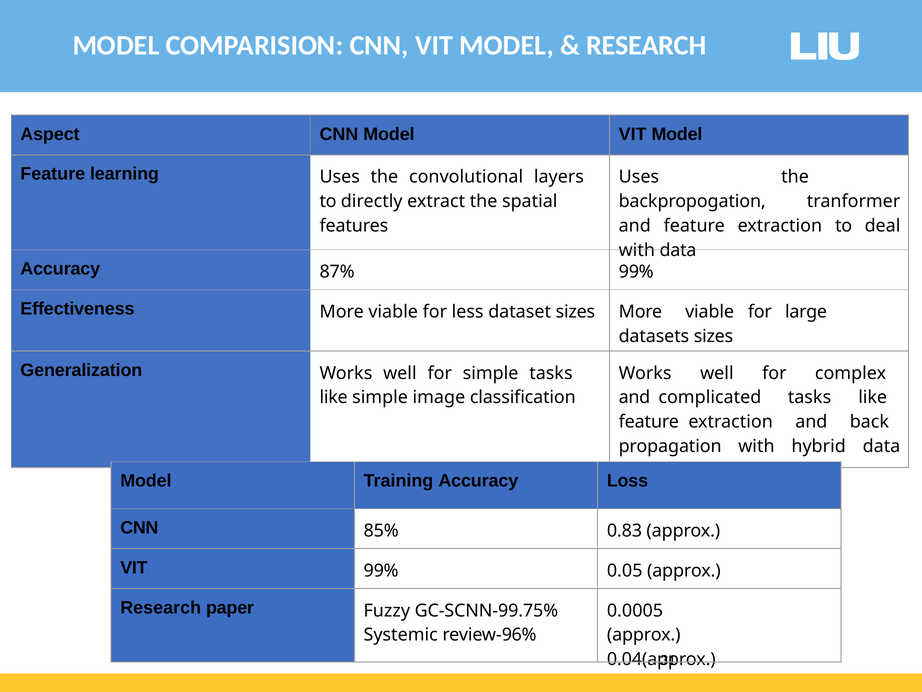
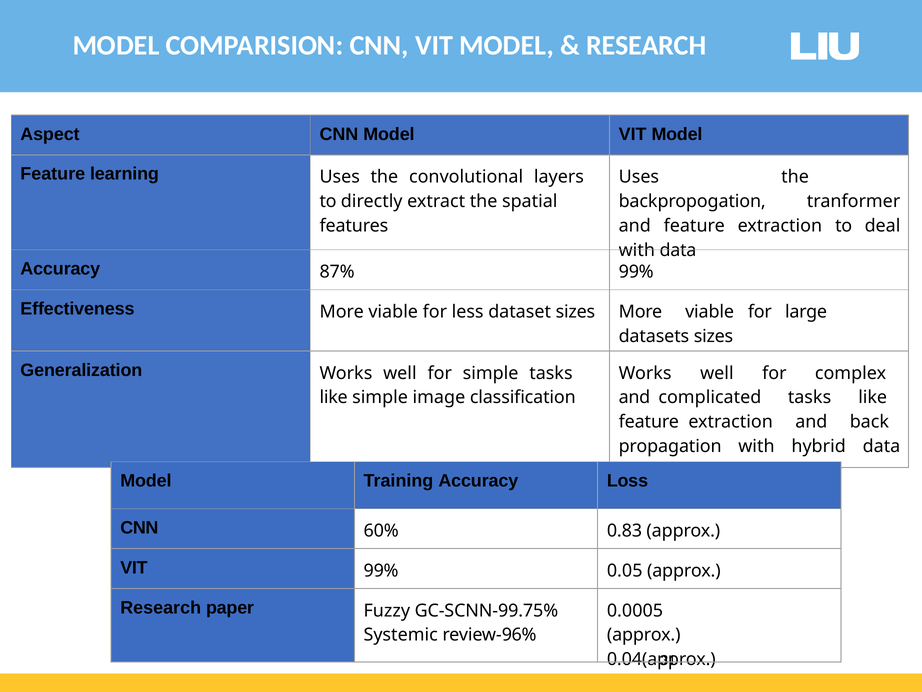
85%: 85% -> 60% (381, 530)
